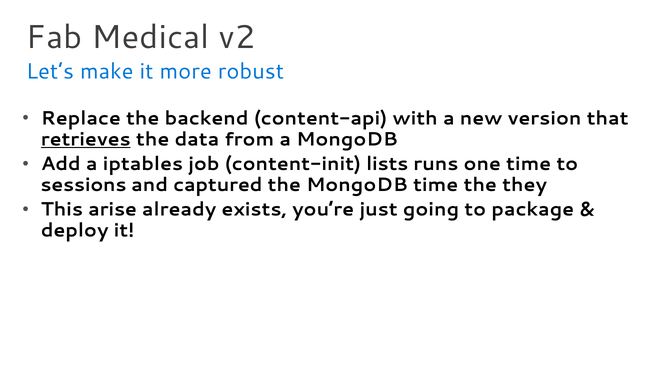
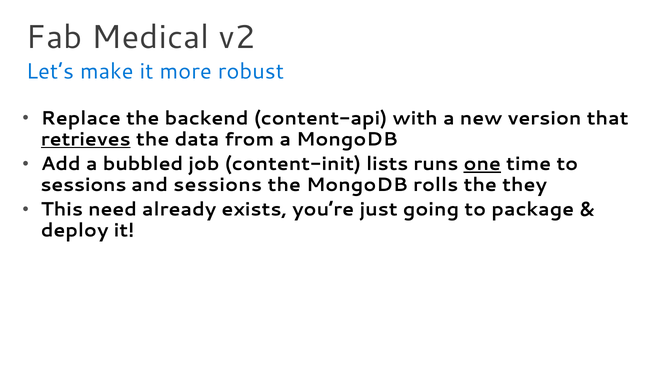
iptables: iptables -> bubbled (143, 164)
one underline: none -> present (482, 164)
and captured: captured -> sessions (218, 185)
MongoDB time: time -> rolls (436, 185)
arise: arise -> need (113, 209)
